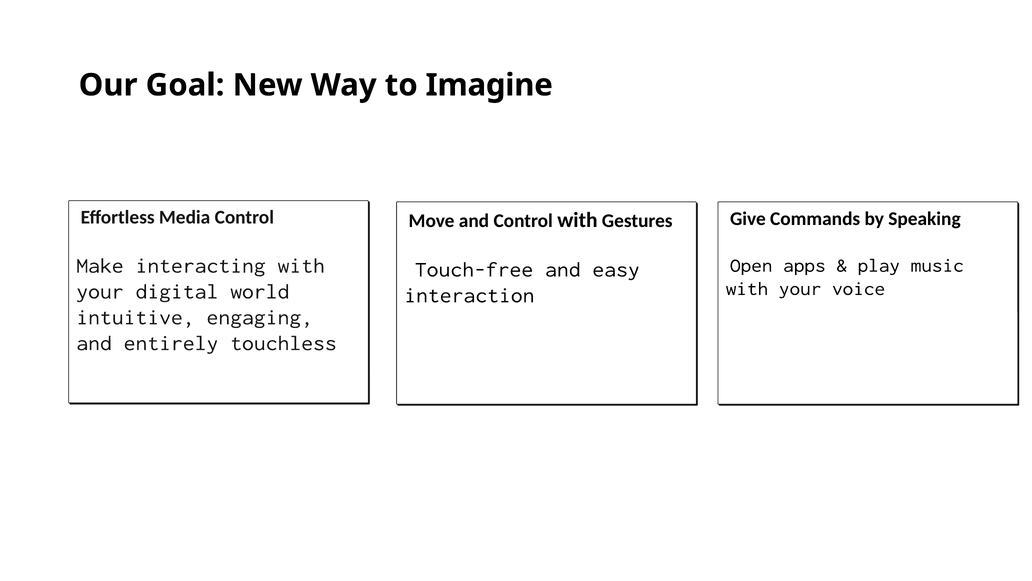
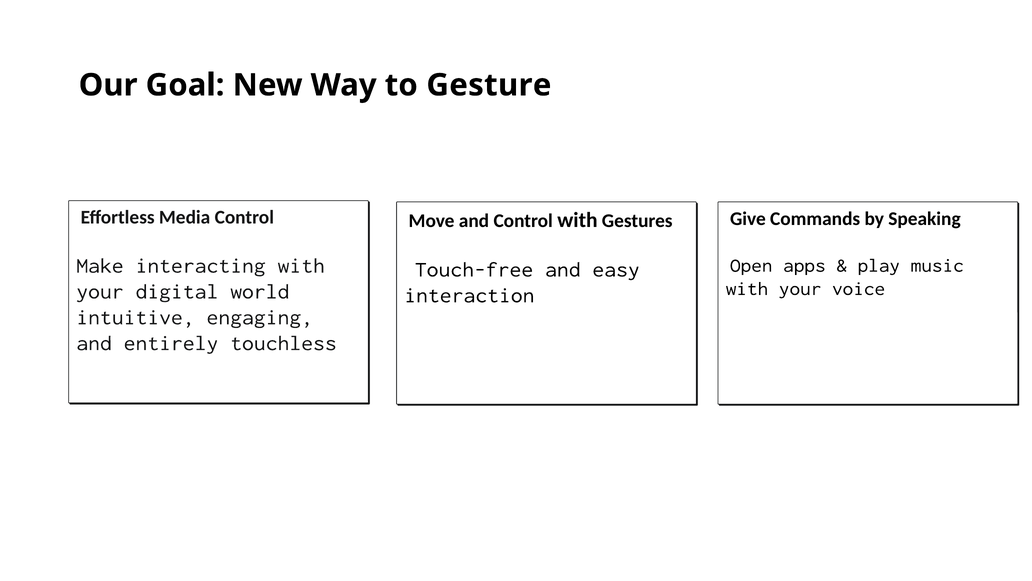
Imagine: Imagine -> Gesture (489, 85)
